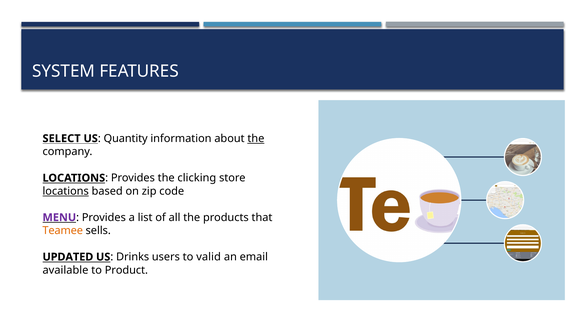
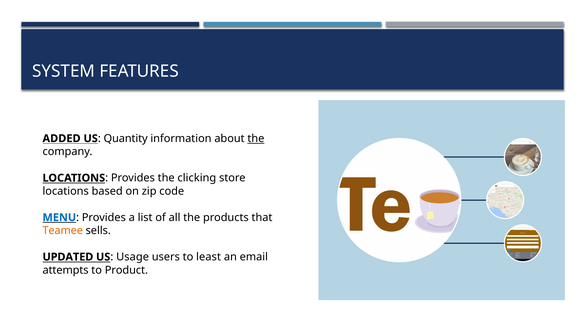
SELECT: SELECT -> ADDED (62, 139)
locations underline: present -> none (66, 191)
MENU colour: purple -> blue (59, 218)
Drinks: Drinks -> Usage (133, 257)
valid: valid -> least (209, 257)
available: available -> attempts (66, 270)
